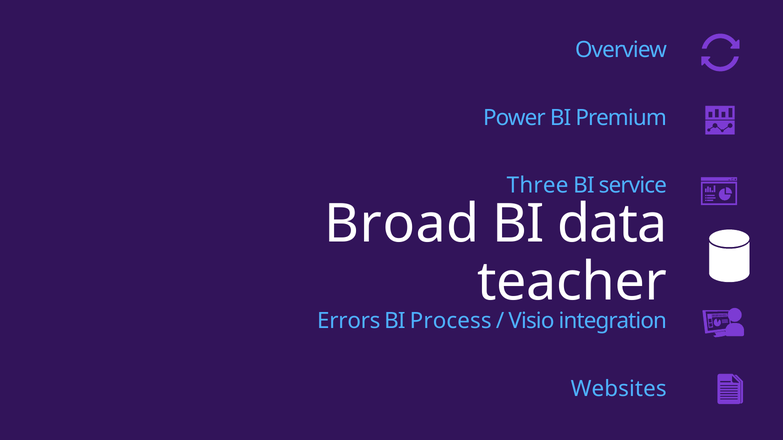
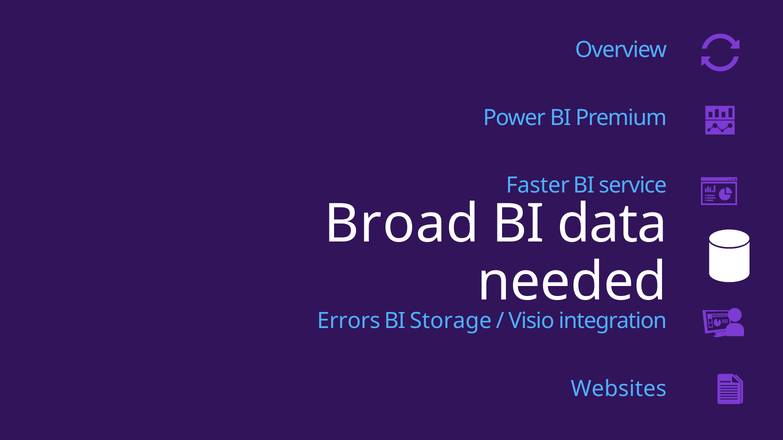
Three: Three -> Faster (538, 186)
teacher: teacher -> needed (572, 282)
Process: Process -> Storage (451, 321)
